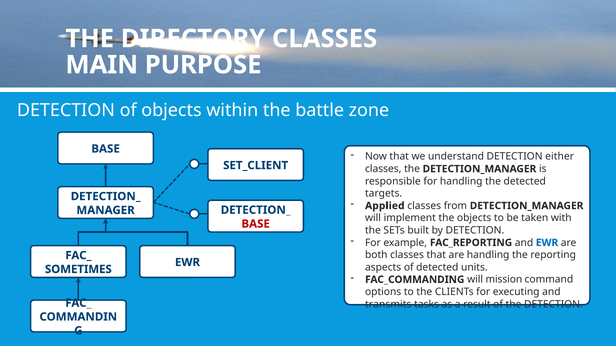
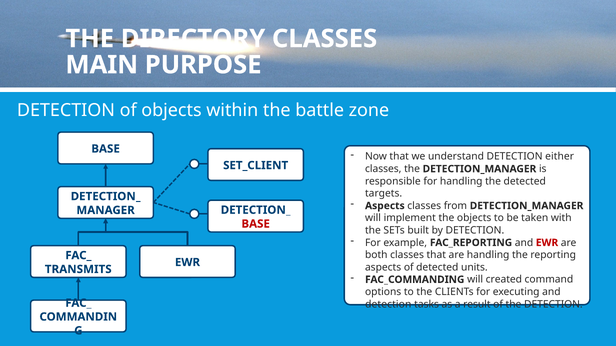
Applied: Applied -> Aspects (385, 206)
EWR colour: blue -> red (547, 243)
SOMETIMES: SOMETIMES -> TRANSMITS (78, 270)
mission: mission -> created (504, 280)
transmits: transmits -> detection (388, 305)
